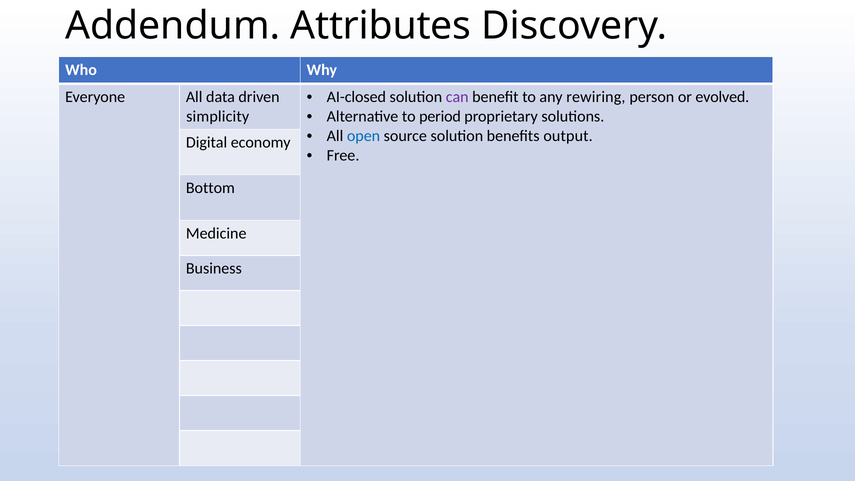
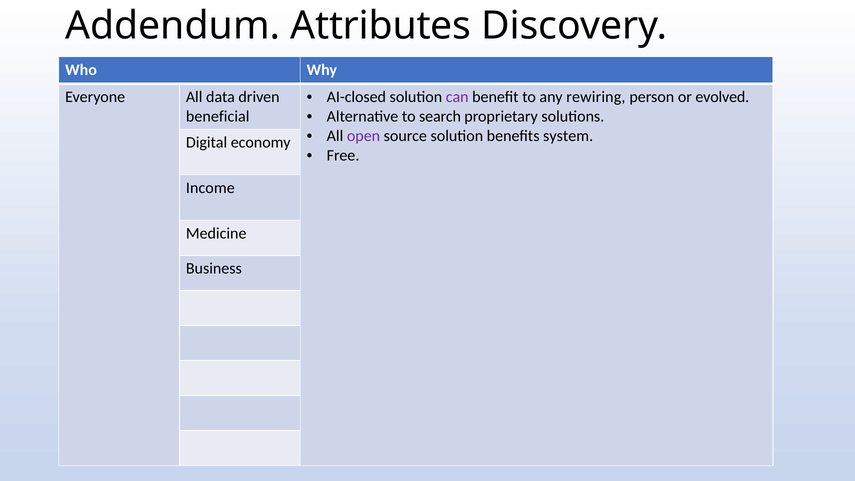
period: period -> search (440, 116)
simplicity: simplicity -> beneficial (218, 116)
open colour: blue -> purple (364, 136)
output: output -> system (568, 136)
Bottom: Bottom -> Income (210, 188)
